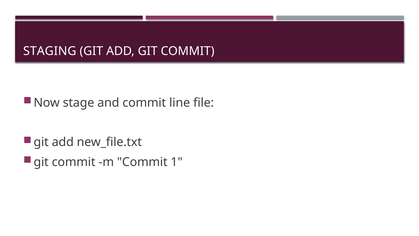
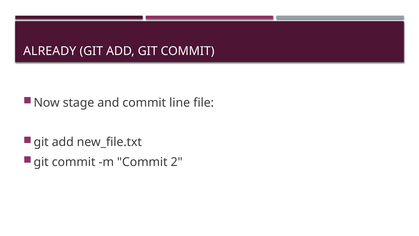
STAGING: STAGING -> ALREADY (50, 51)
1: 1 -> 2 (177, 162)
